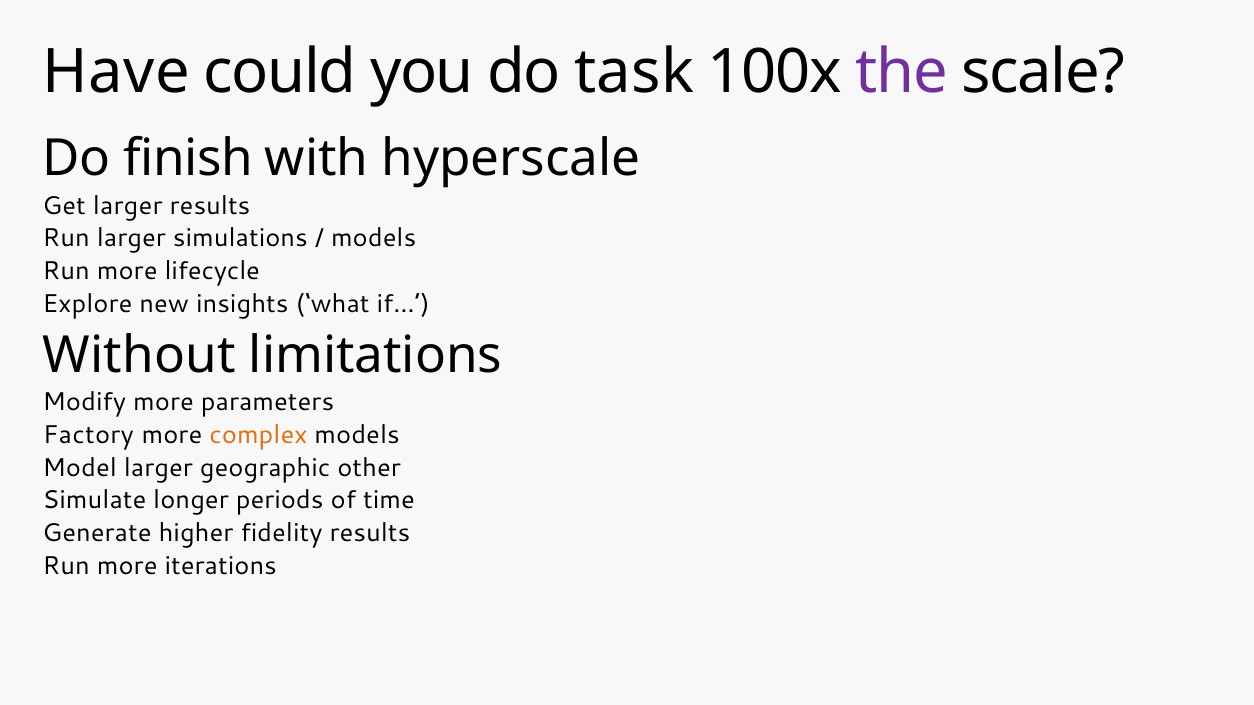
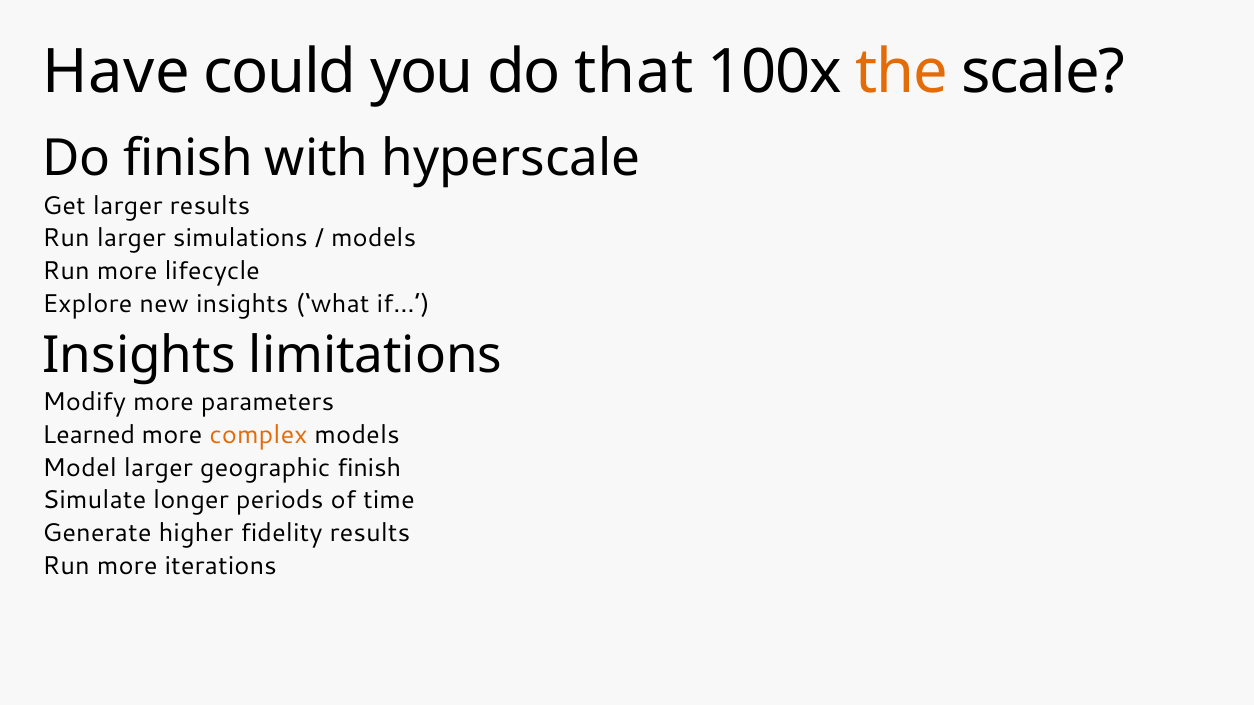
task: task -> that (634, 72)
the colour: purple -> orange (902, 72)
Without: Without -> Insights (139, 356)
Factory: Factory -> Learned (89, 435)
geographic other: other -> finish (369, 468)
